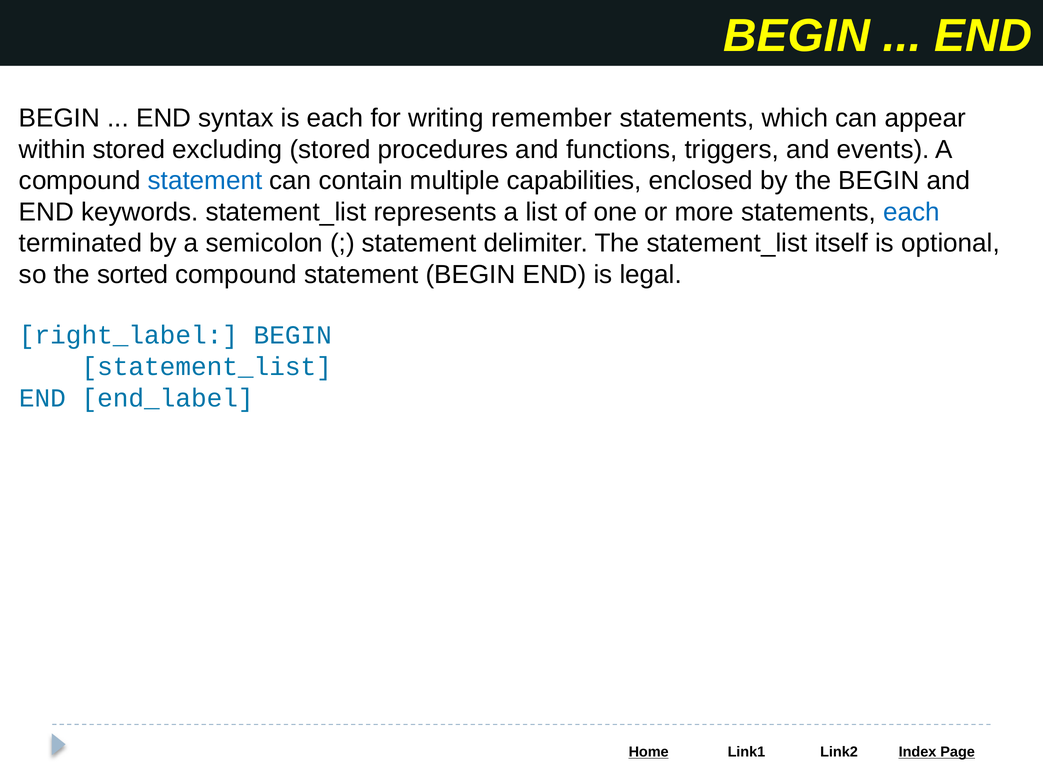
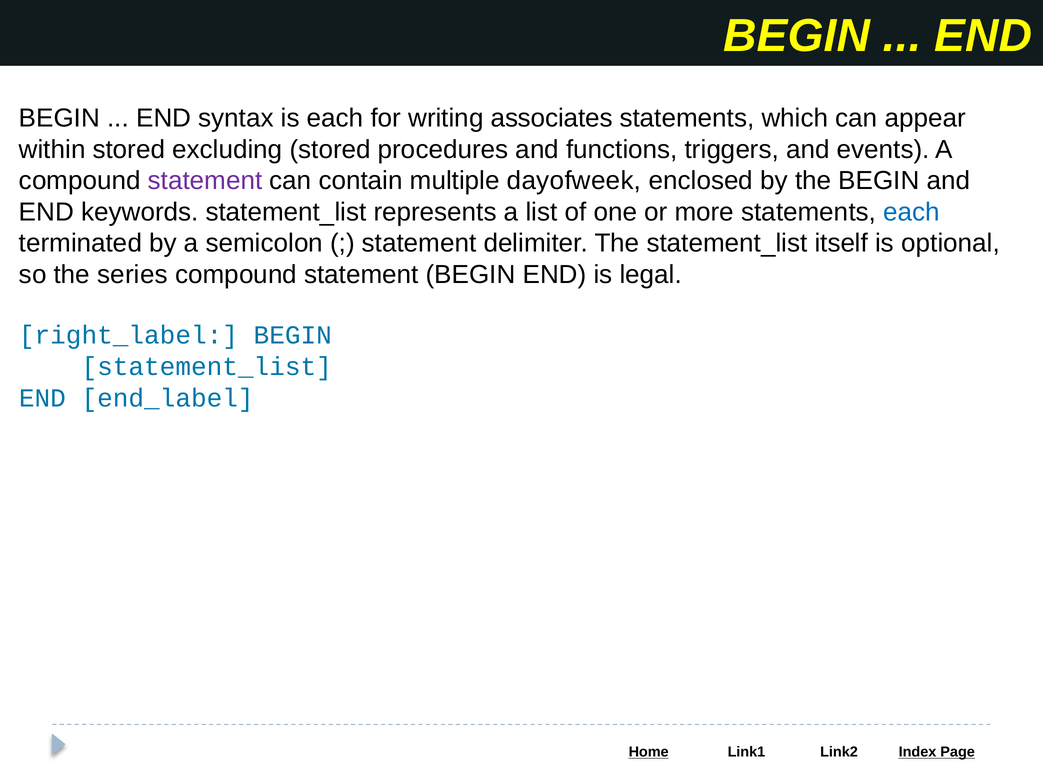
remember: remember -> associates (552, 118)
statement colour: blue -> purple (205, 181)
capabilities: capabilities -> dayofweek (574, 181)
sorted: sorted -> series (132, 275)
